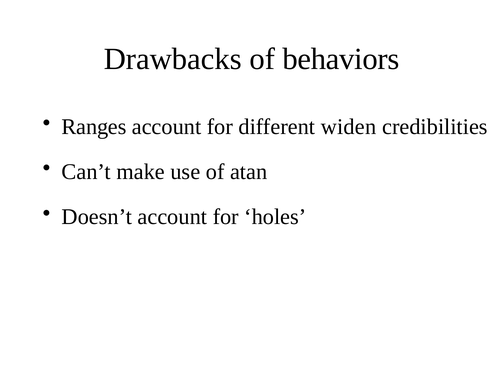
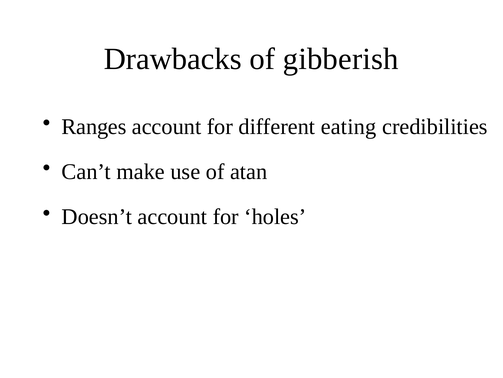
behaviors: behaviors -> gibberish (341, 59)
widen: widen -> eating (349, 126)
